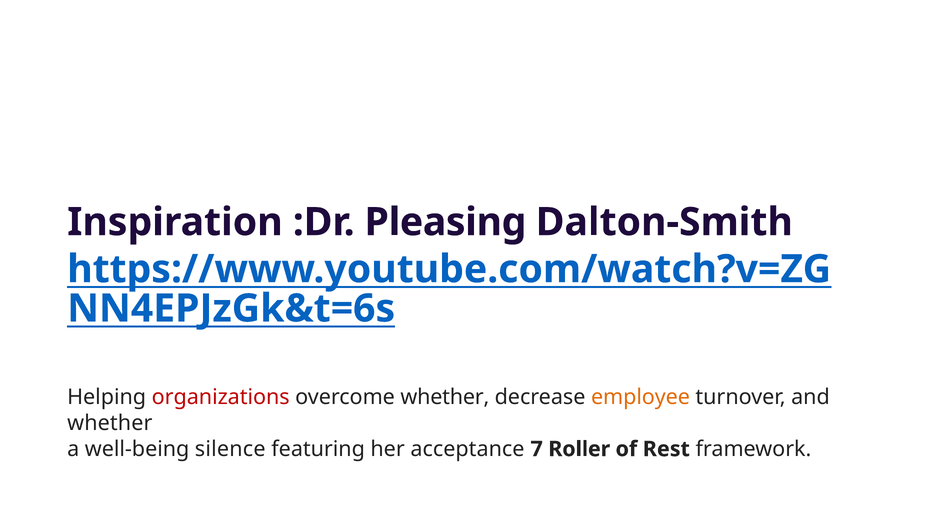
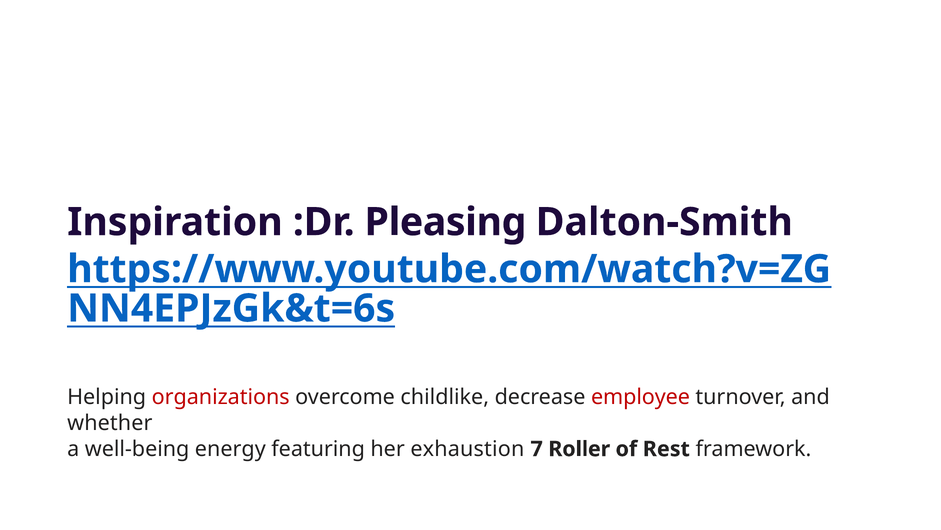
overcome whether: whether -> childlike (445, 397)
employee colour: orange -> red (641, 397)
silence: silence -> energy (230, 449)
acceptance: acceptance -> exhaustion (467, 449)
